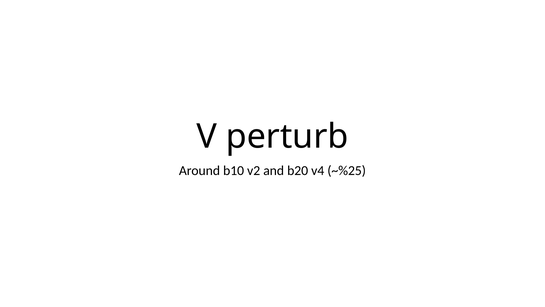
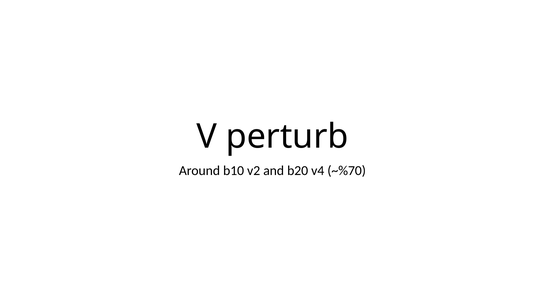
~%25: ~%25 -> ~%70 (347, 170)
